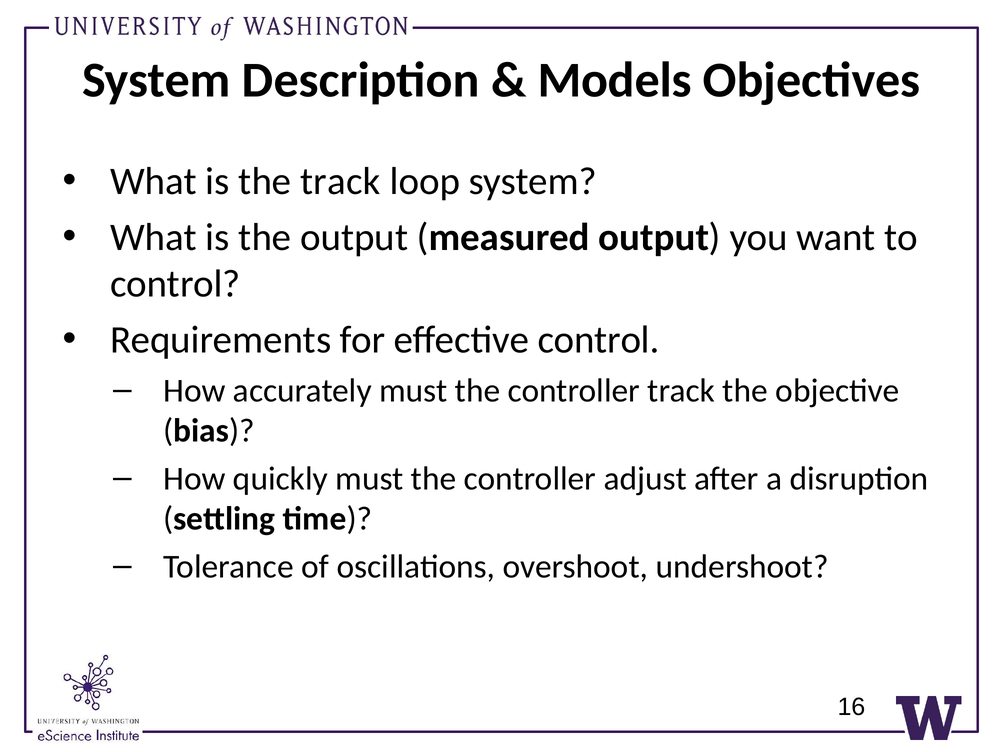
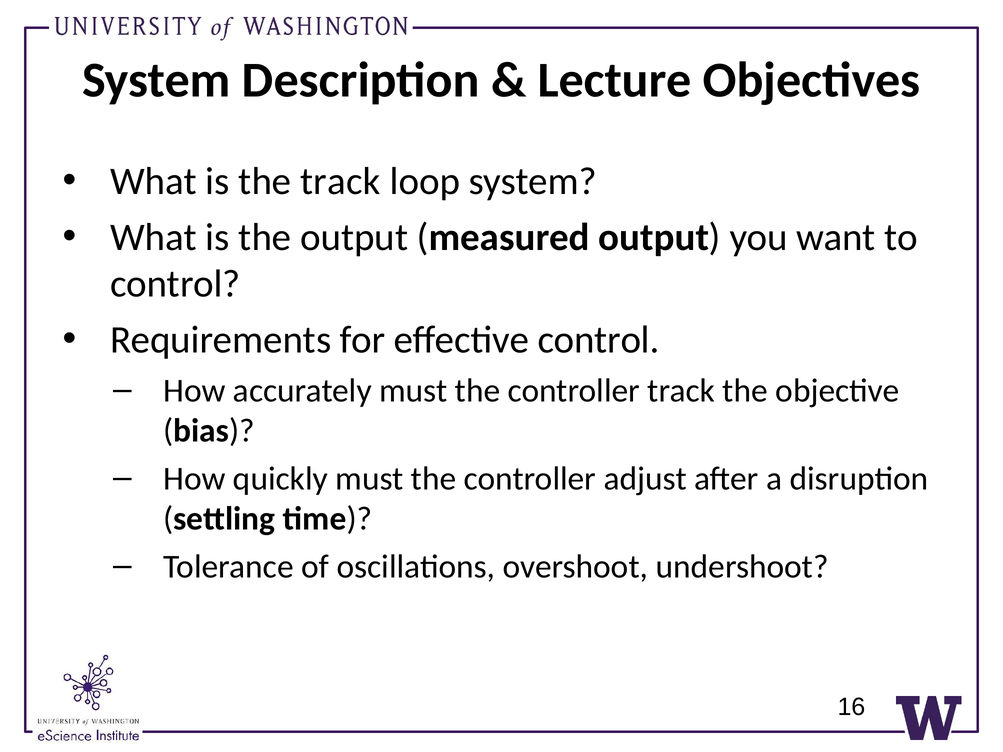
Models: Models -> Lecture (615, 80)
